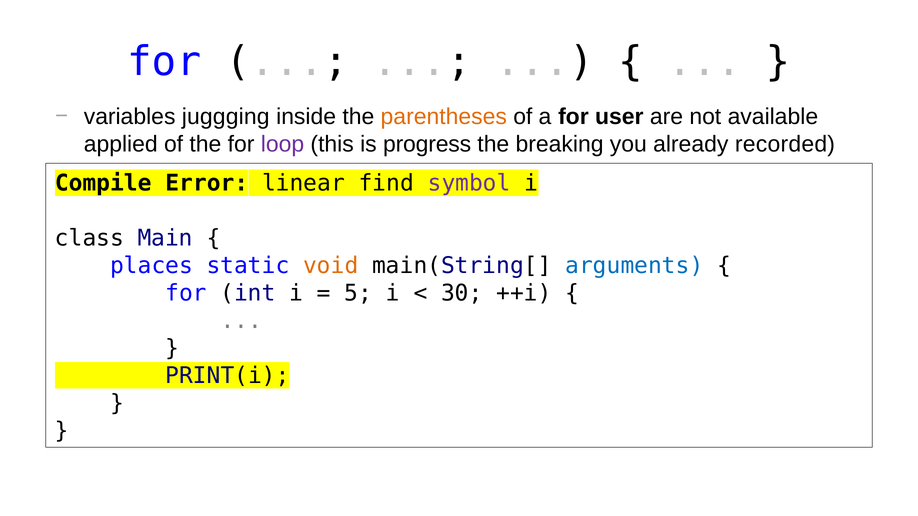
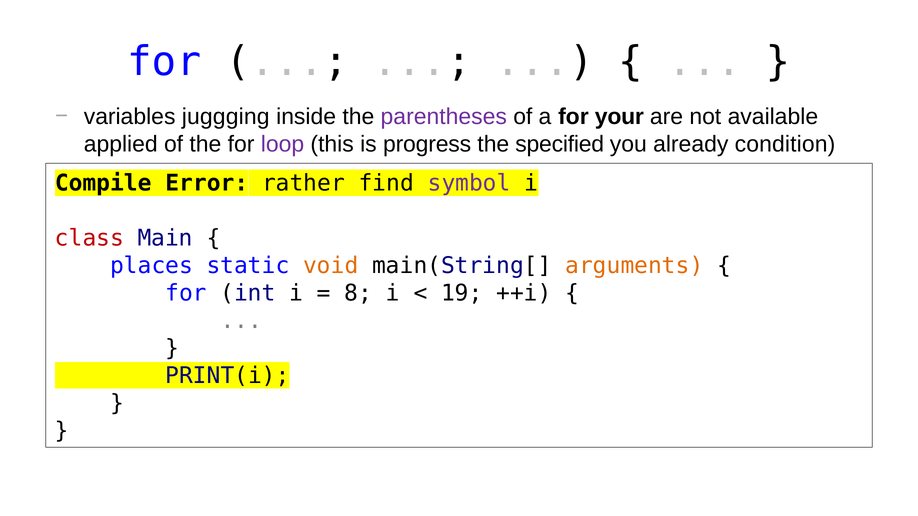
parentheses colour: orange -> purple (444, 117)
user: user -> your (619, 117)
breaking: breaking -> specified (560, 144)
recorded: recorded -> condition (785, 144)
linear: linear -> rather (303, 183)
class colour: black -> red (89, 238)
arguments colour: blue -> orange (634, 266)
5: 5 -> 8 (358, 293)
30: 30 -> 19 (462, 293)
